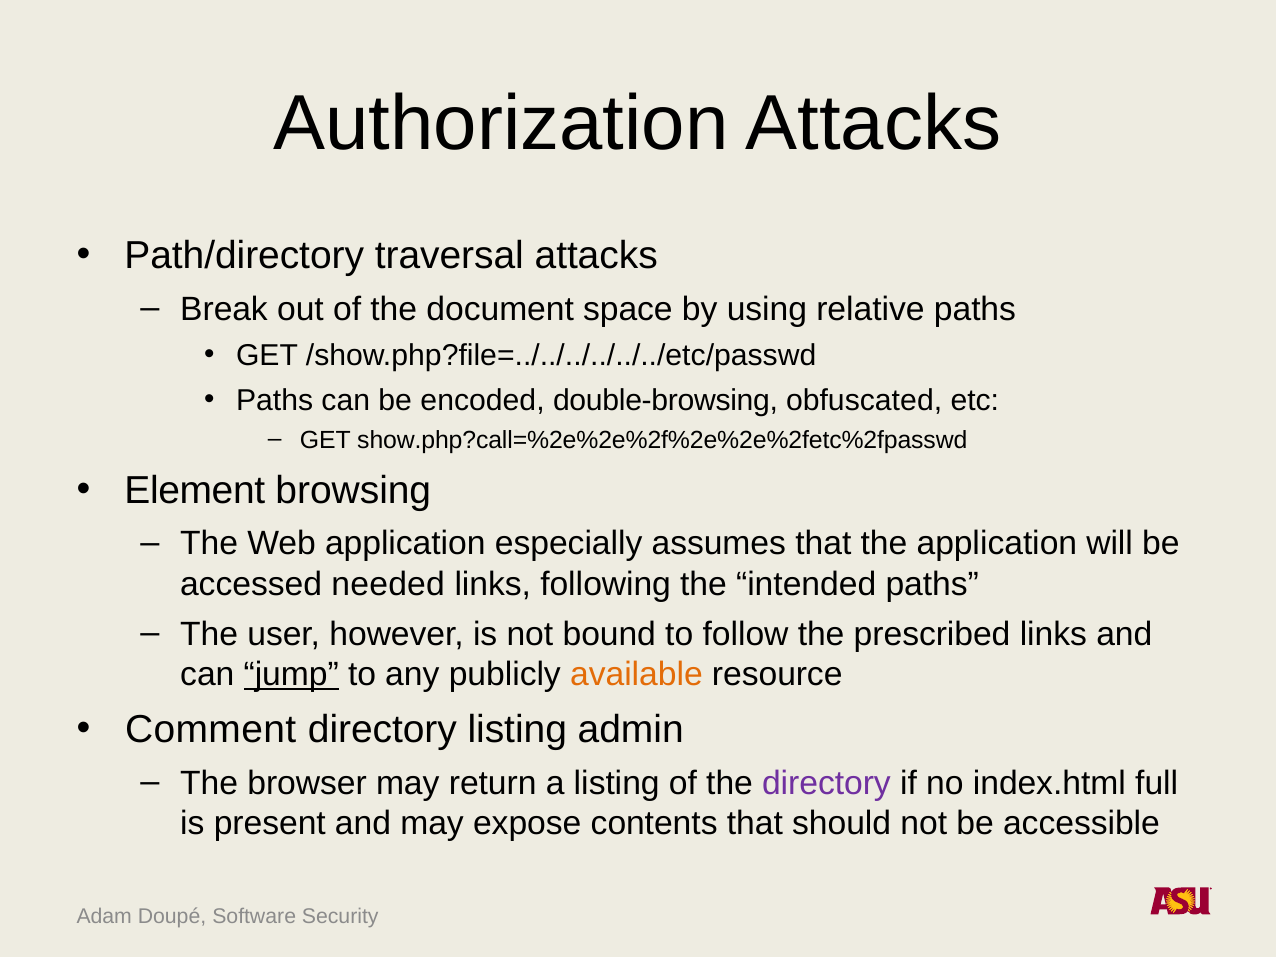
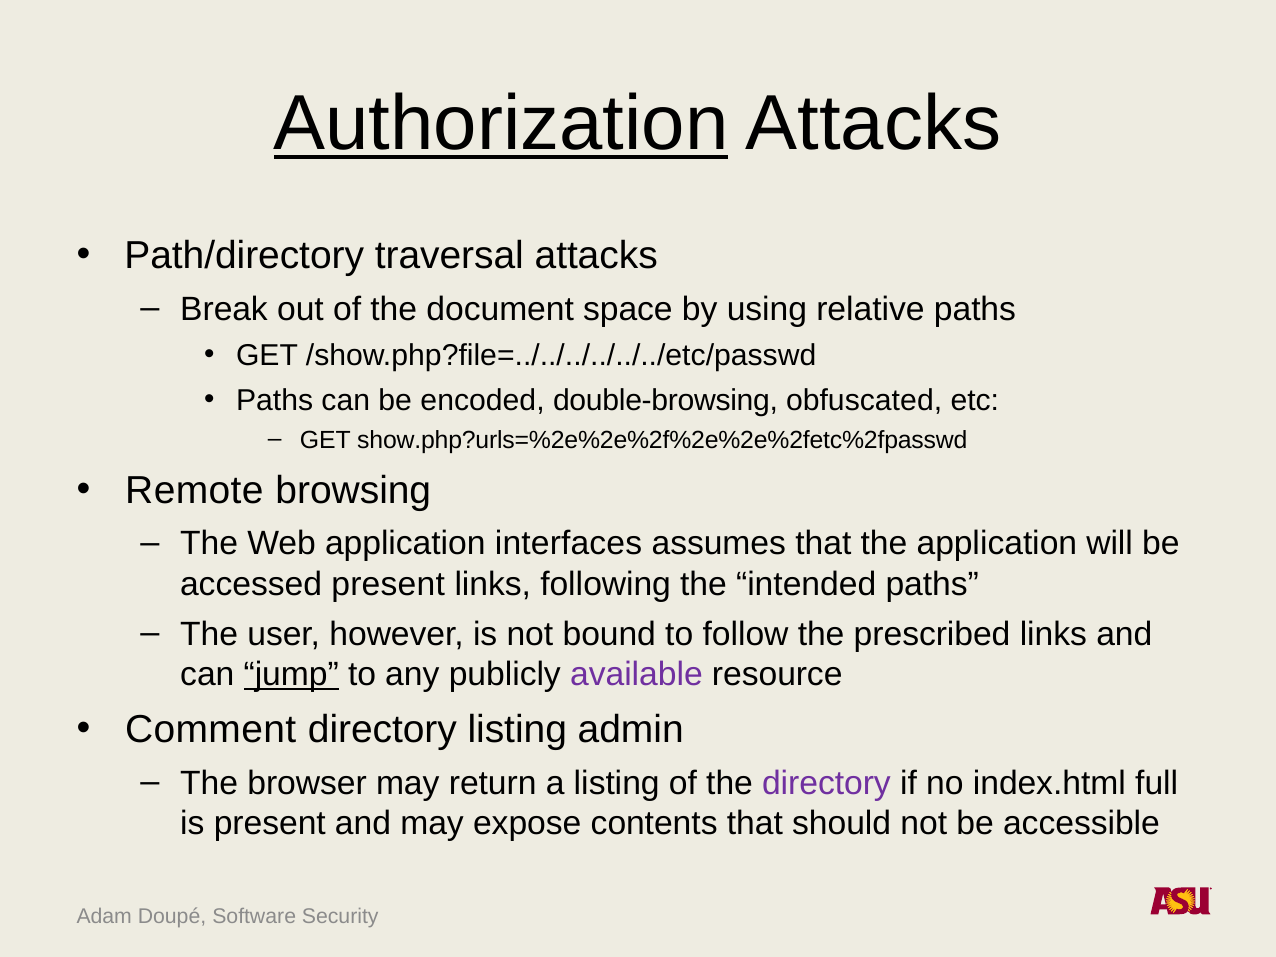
Authorization underline: none -> present (501, 124)
show.php?call=%2e%2e%2f%2e%2e%2fetc%2fpasswd: show.php?call=%2e%2e%2f%2e%2e%2fetc%2fpasswd -> show.php?urls=%2e%2e%2f%2e%2e%2fetc%2fpasswd (662, 440)
Element: Element -> Remote (194, 490)
especially: especially -> interfaces (569, 544)
accessed needed: needed -> present (388, 584)
available colour: orange -> purple (636, 675)
